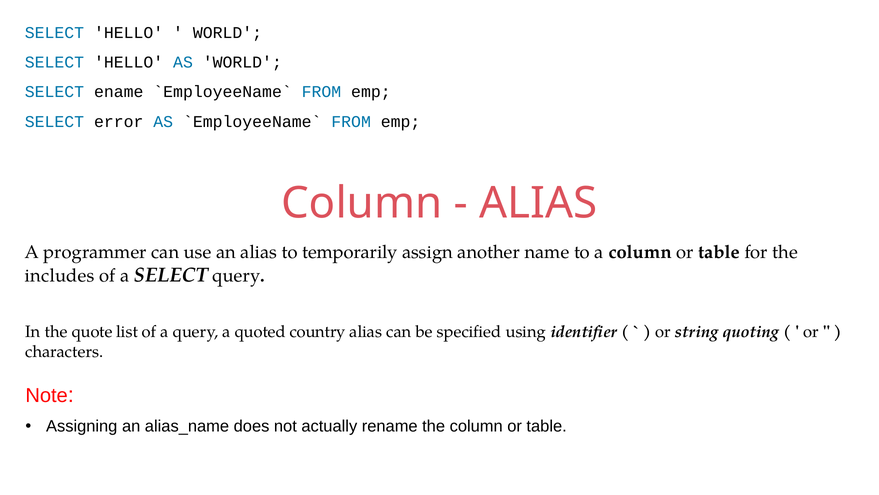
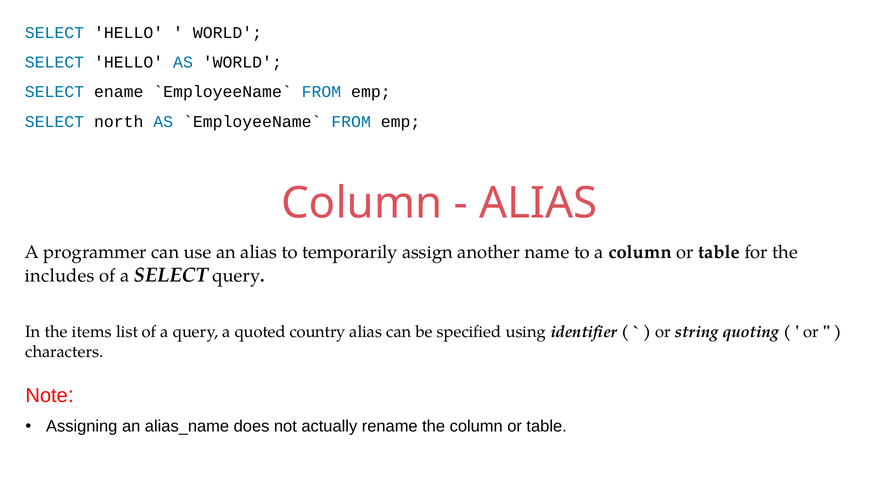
error: error -> north (119, 122)
quote: quote -> items (92, 332)
